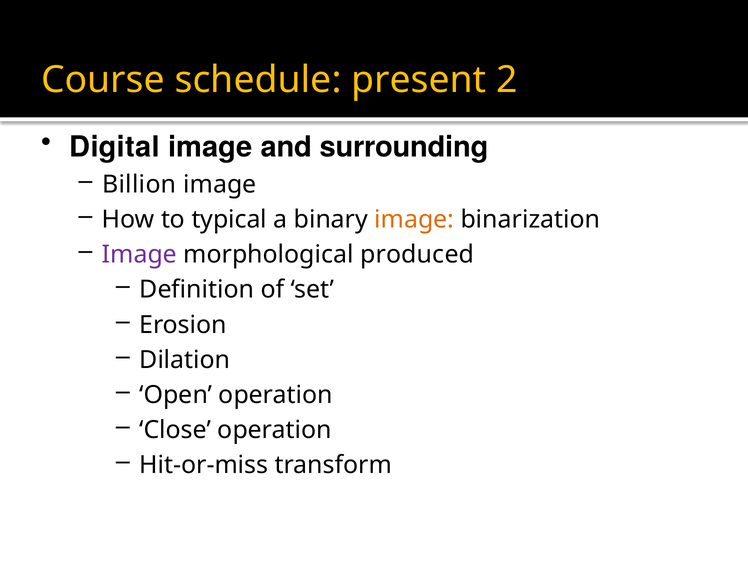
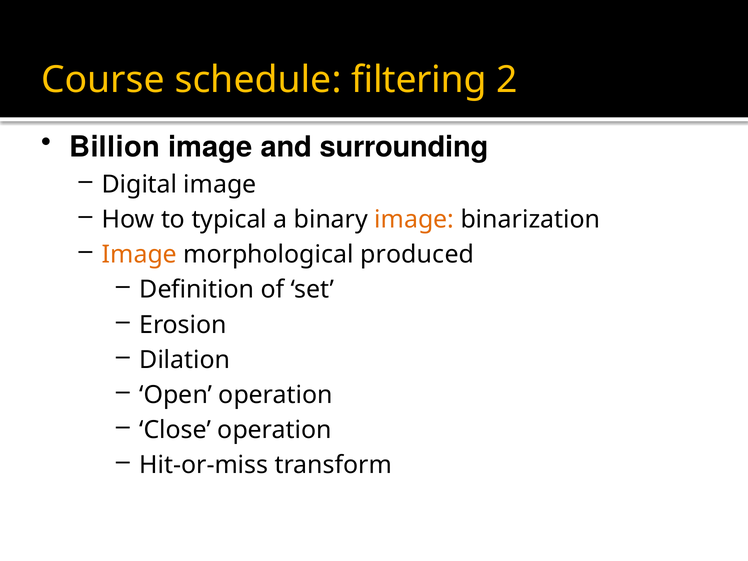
present: present -> filtering (419, 80)
Digital: Digital -> Billion (115, 147)
Billion: Billion -> Digital (139, 184)
Image colour: purple -> orange (139, 255)
